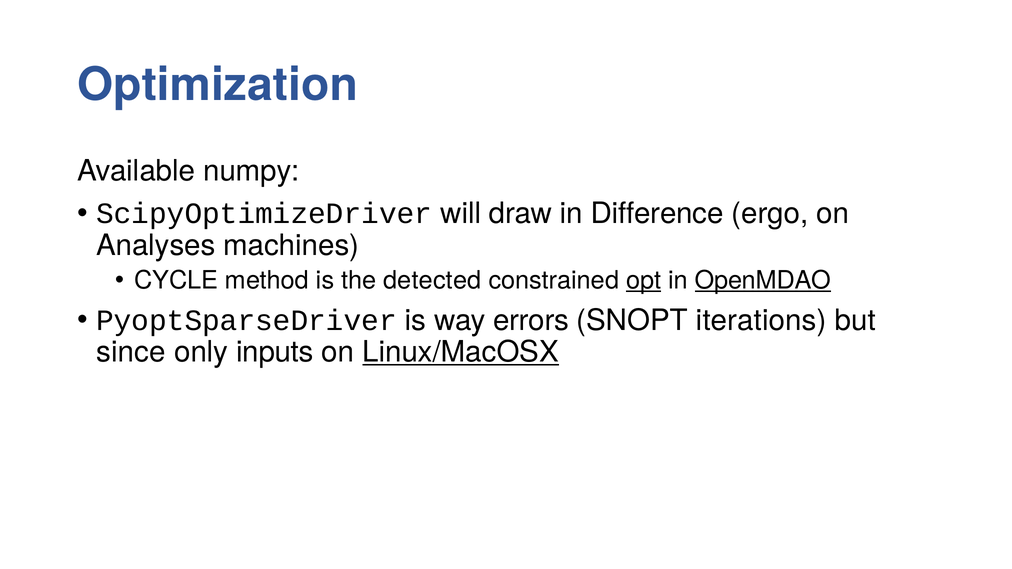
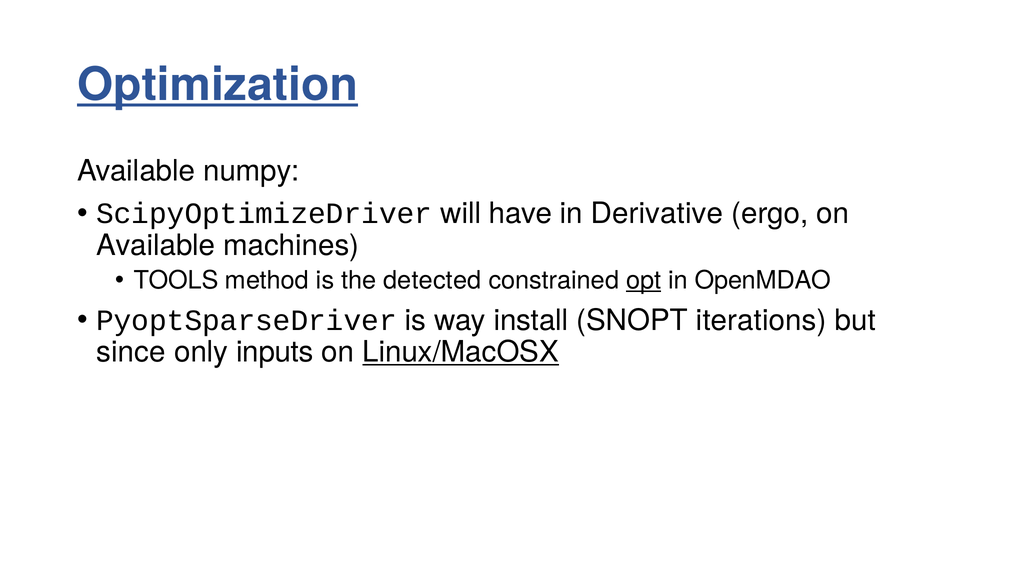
Optimization underline: none -> present (218, 85)
draw: draw -> have (520, 214)
Difference: Difference -> Derivative (657, 214)
Analyses: Analyses -> Available (156, 245)
CYCLE: CYCLE -> TOOLS (176, 280)
OpenMDAO underline: present -> none (763, 280)
errors: errors -> install (531, 320)
